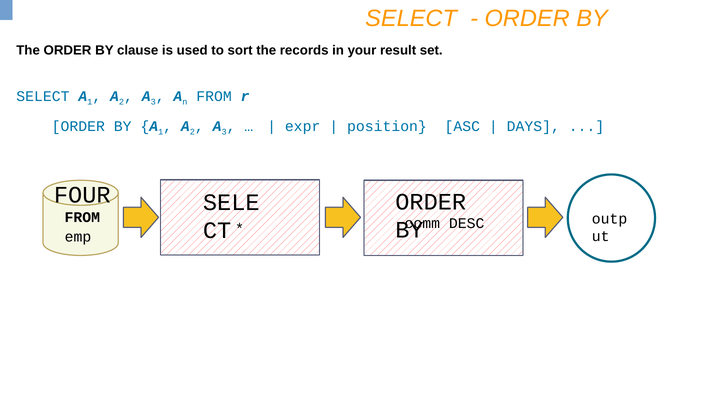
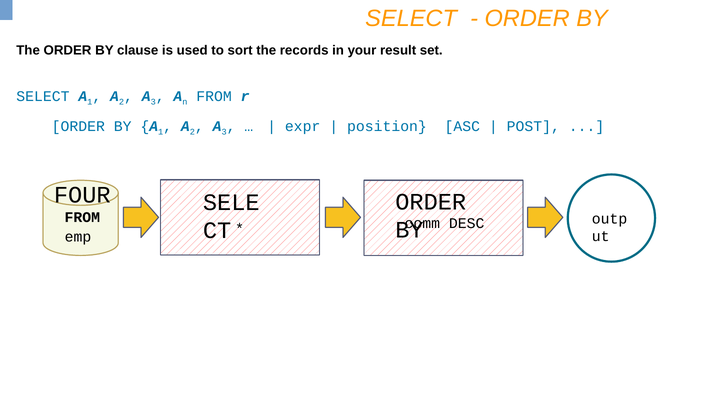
DAYS: DAYS -> POST (533, 126)
